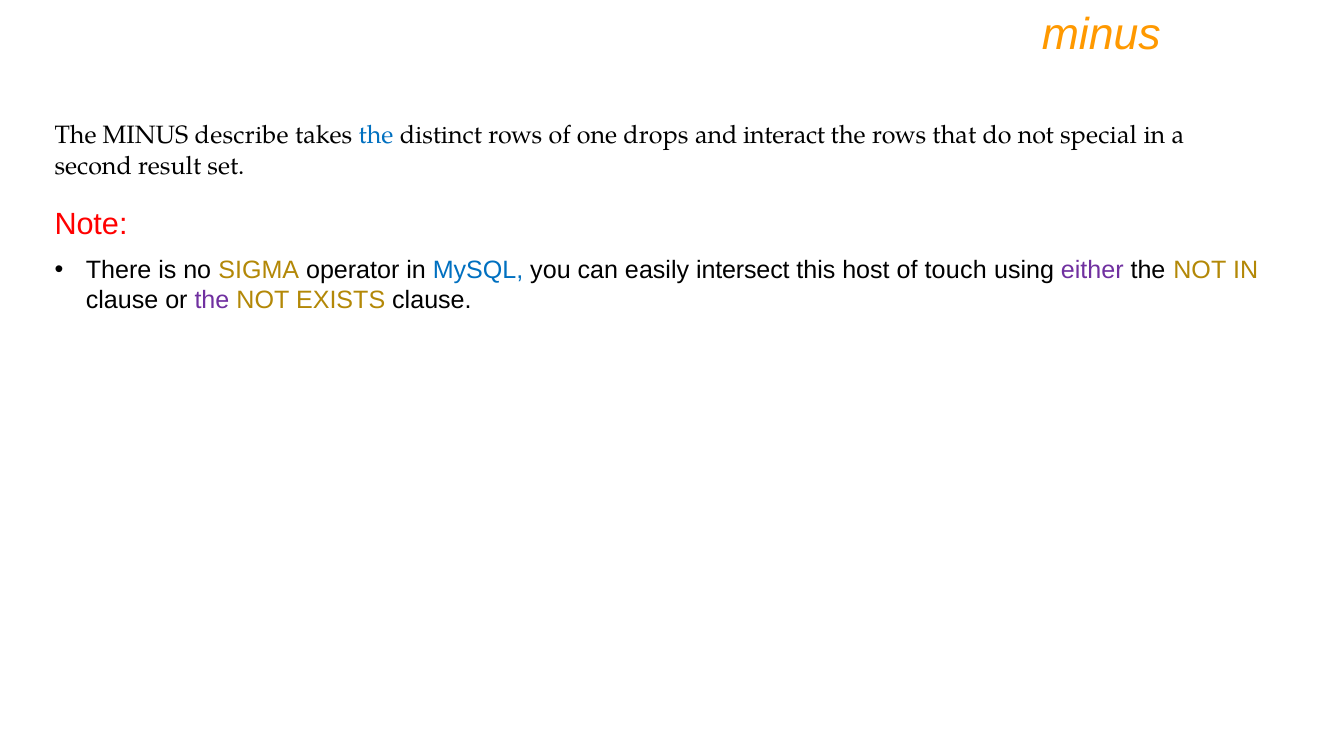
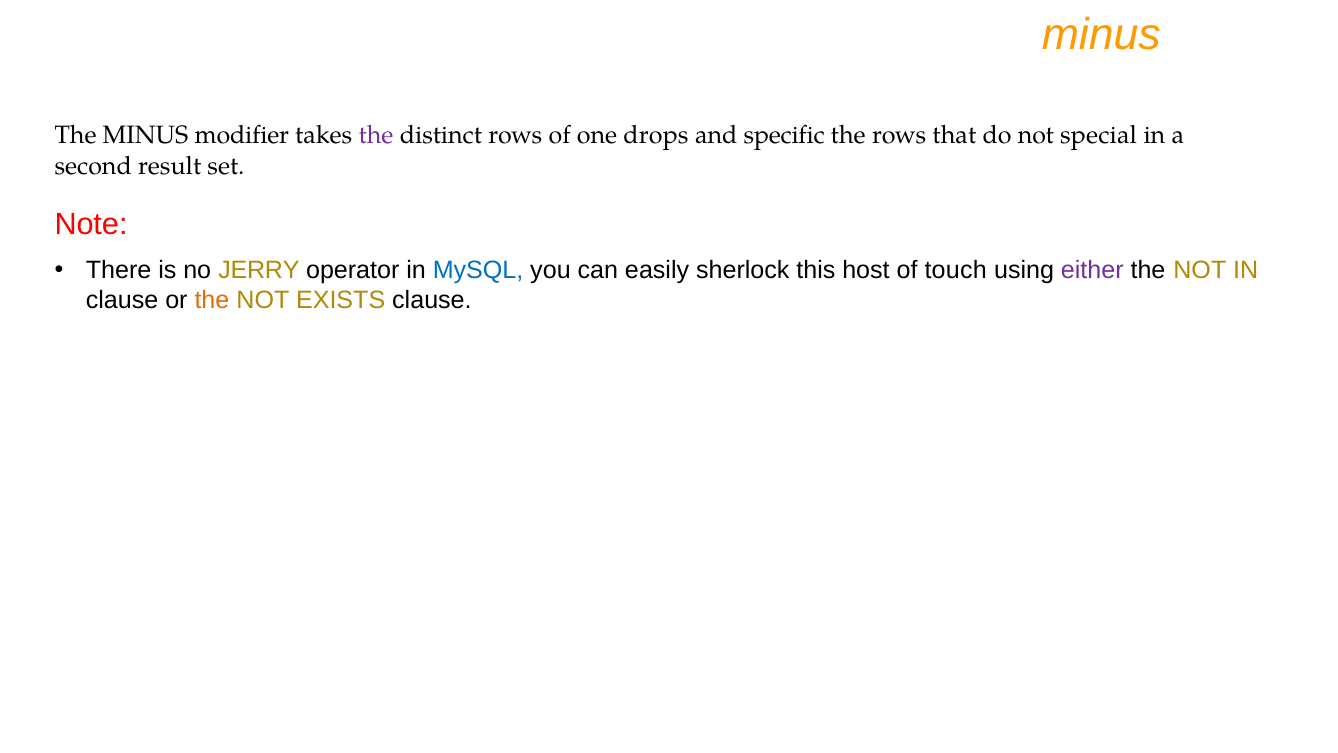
describe: describe -> modifier (242, 136)
the colour: blue -> purple (376, 136)
interact: interact -> specific (784, 136)
SIGMA: SIGMA -> JERRY (259, 270)
intersect: intersect -> sherlock (743, 270)
the colour: purple -> orange (212, 300)
